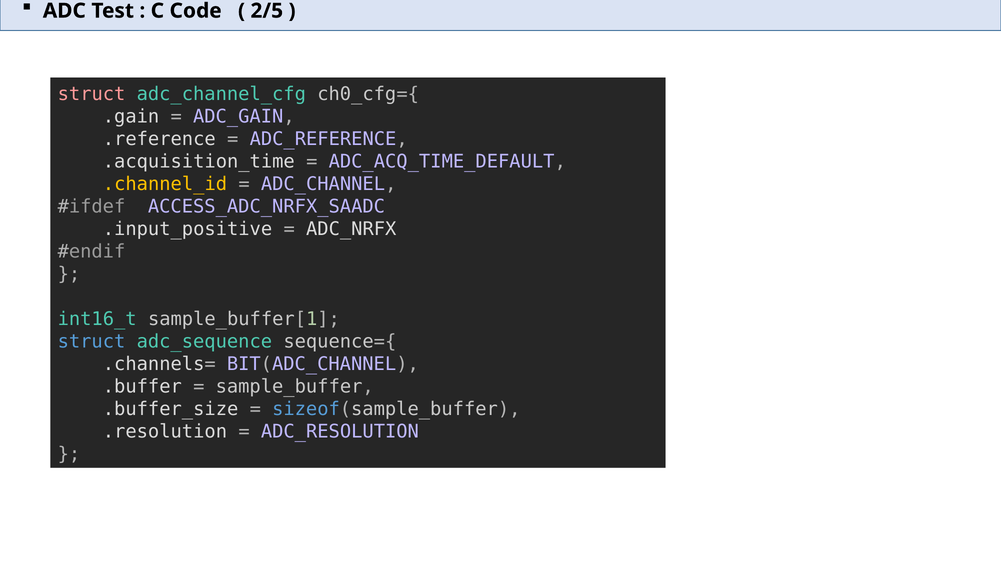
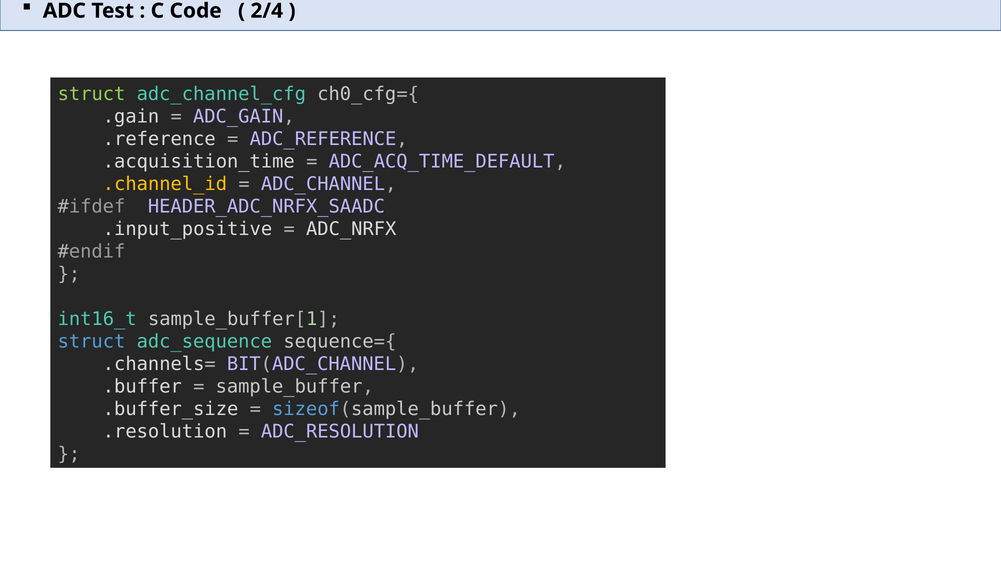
2/5: 2/5 -> 2/4 (267, 11)
struct colour: pink -> light green (92, 94)
ACCESS_ADC_NRFX_SAADC: ACCESS_ADC_NRFX_SAADC -> HEADER_ADC_NRFX_SAADC (266, 206)
